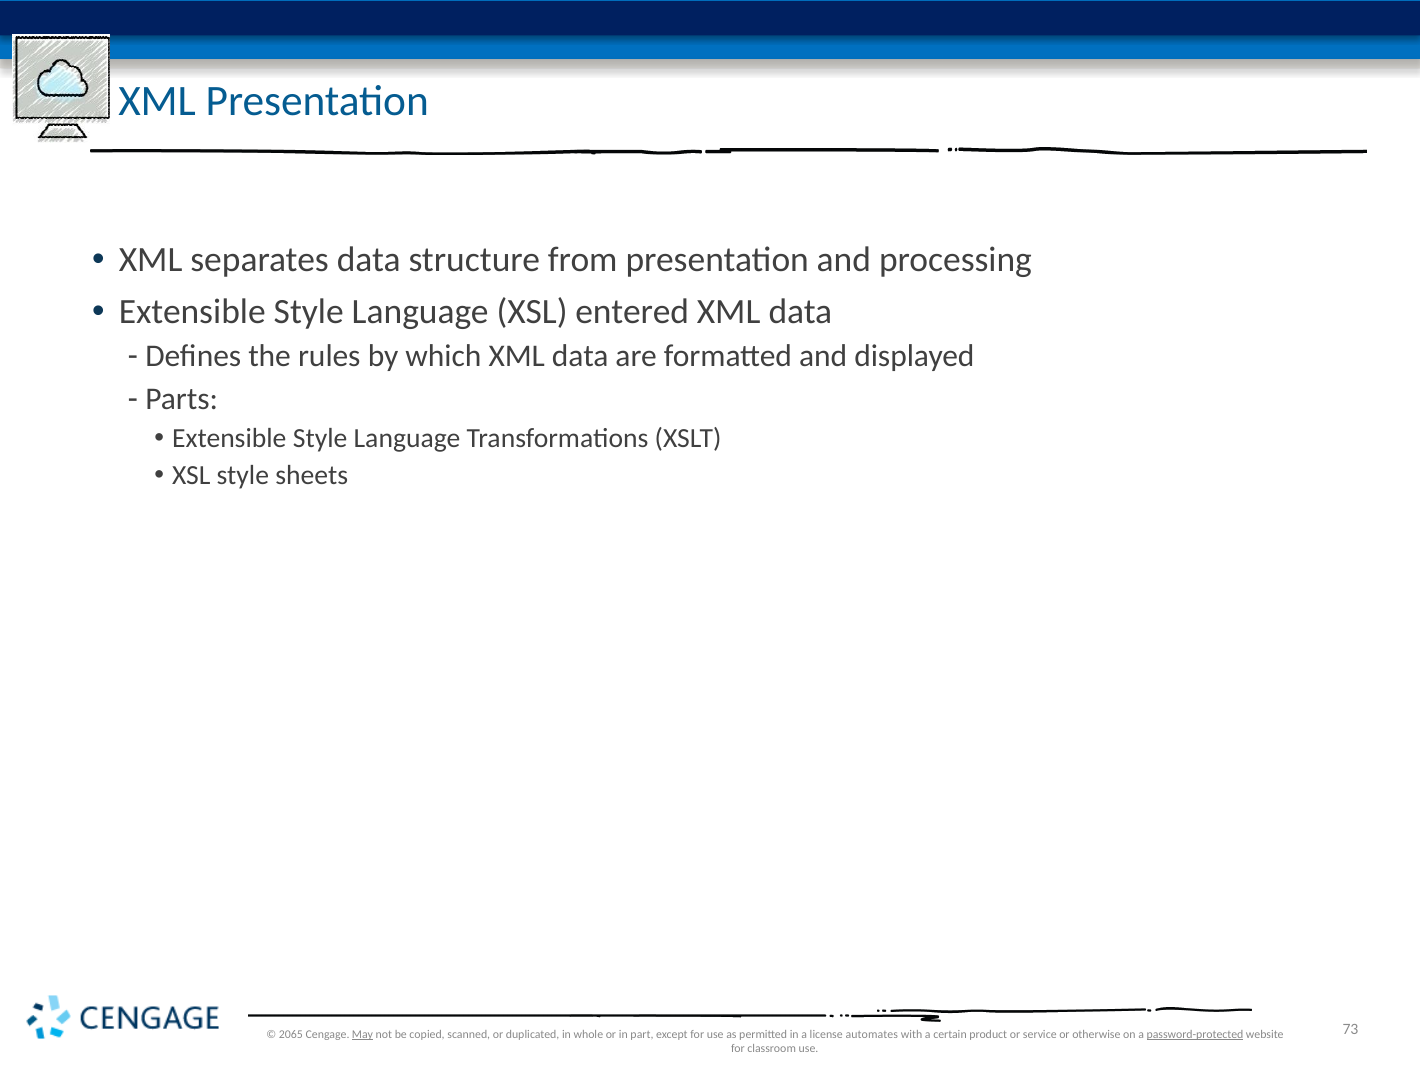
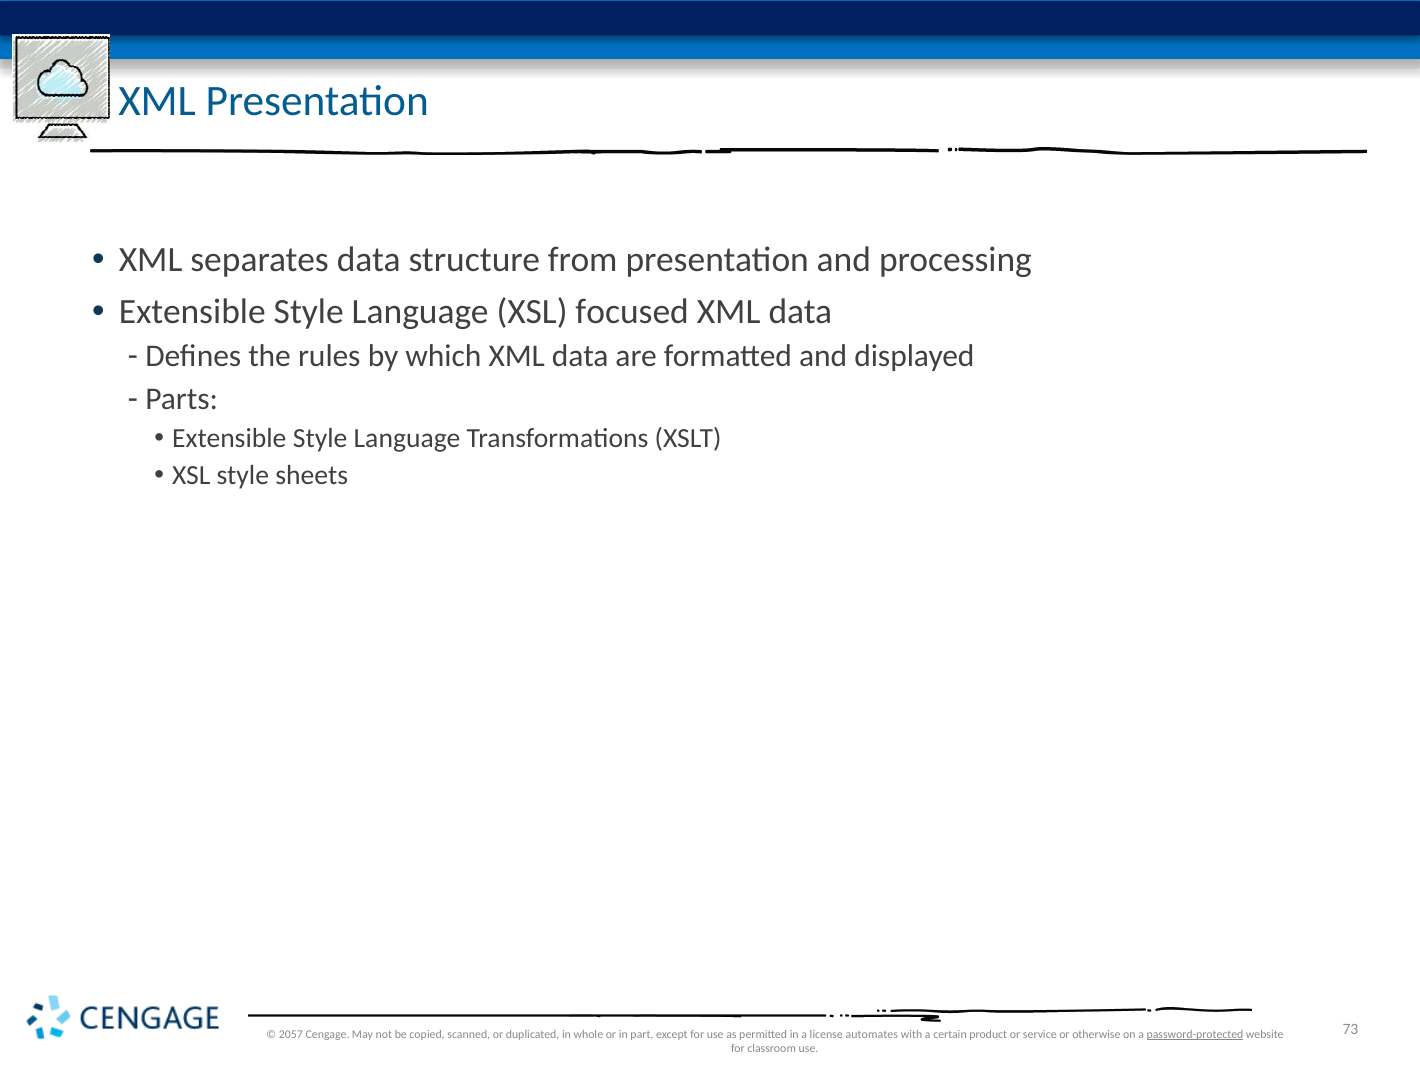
entered: entered -> focused (632, 312)
2065: 2065 -> 2057 (291, 1034)
May underline: present -> none (362, 1034)
